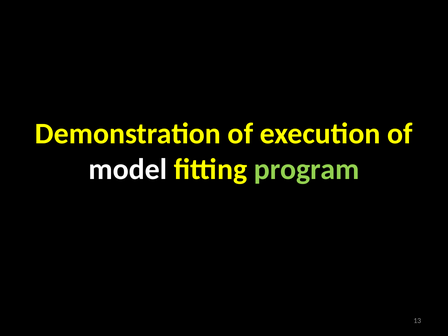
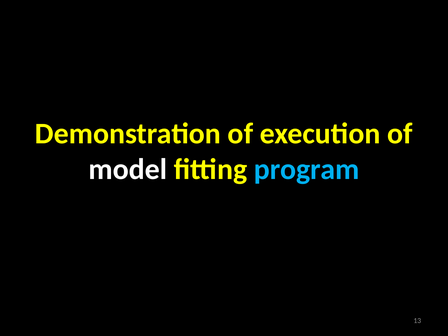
program colour: light green -> light blue (307, 169)
